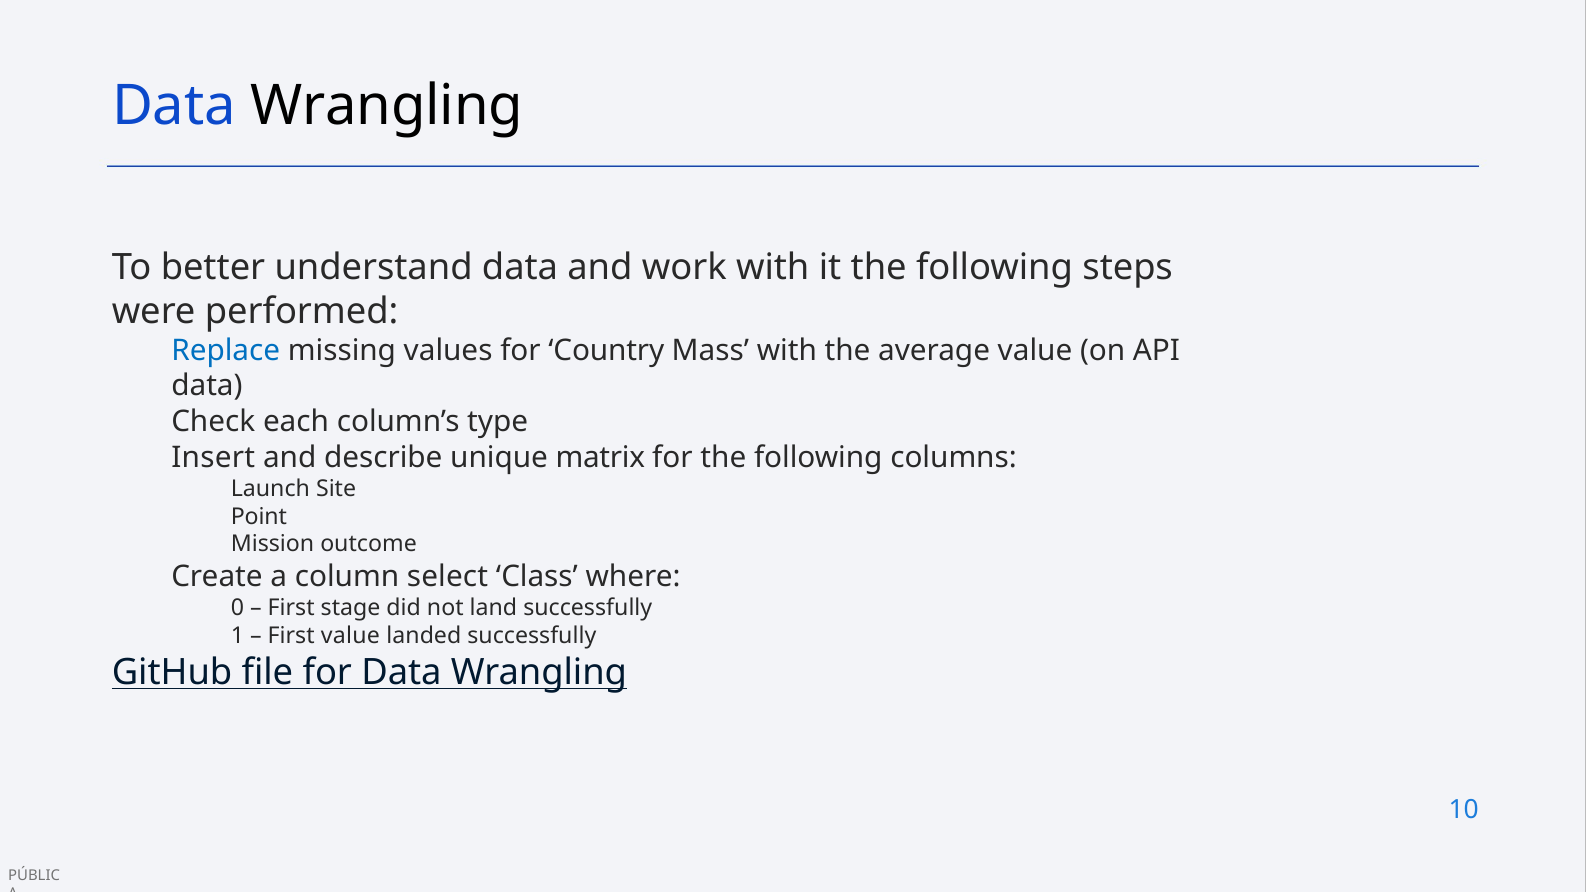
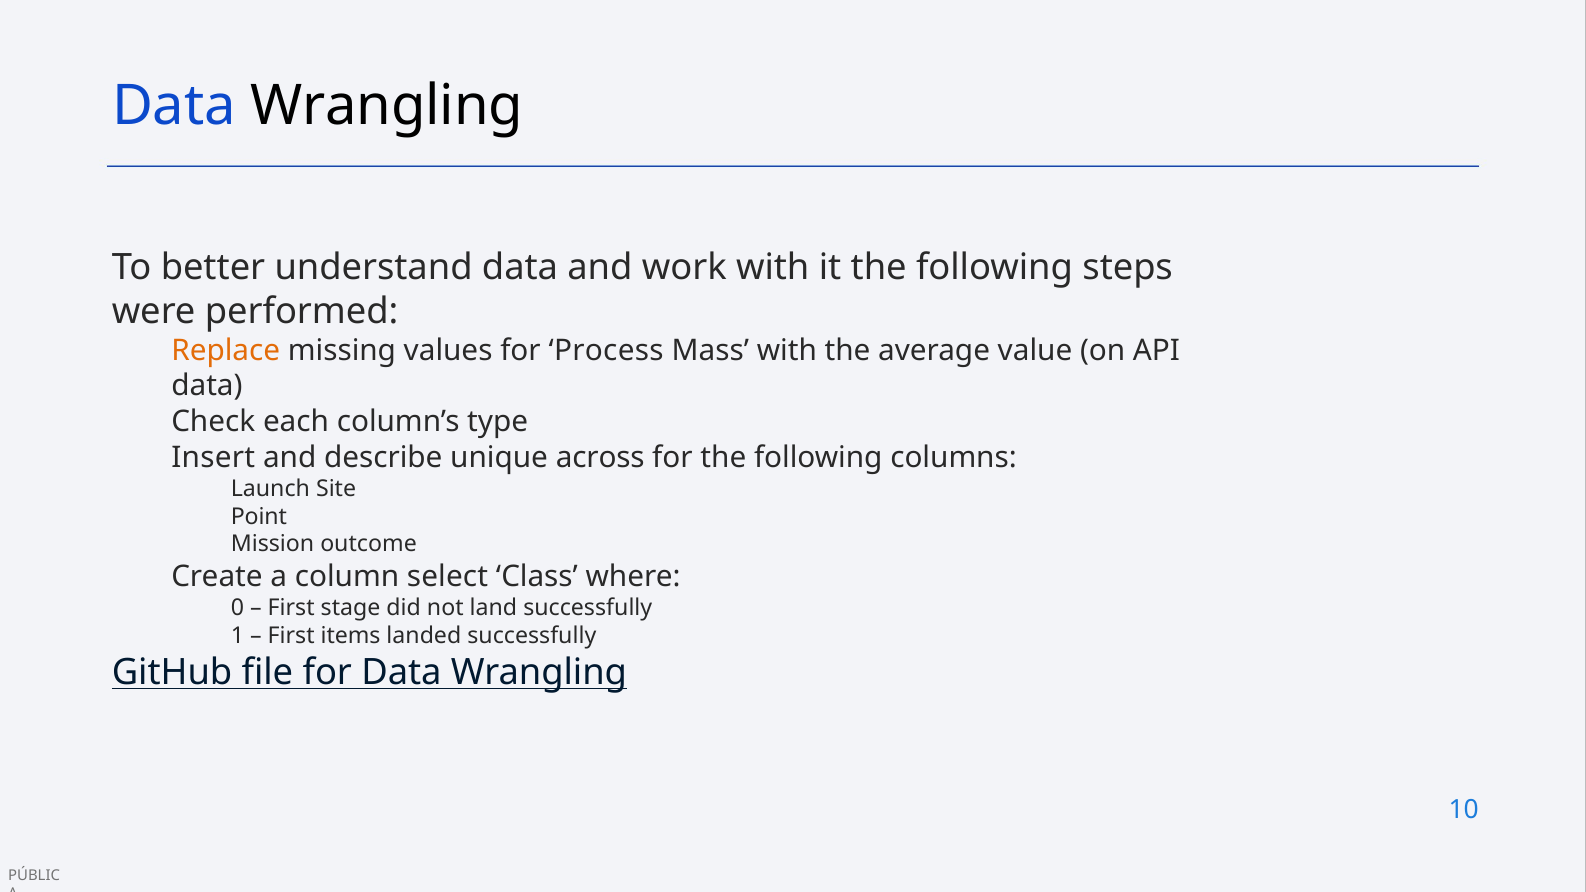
Replace colour: blue -> orange (226, 350)
Country: Country -> Process (606, 350)
matrix: matrix -> across (600, 458)
First value: value -> items (351, 636)
